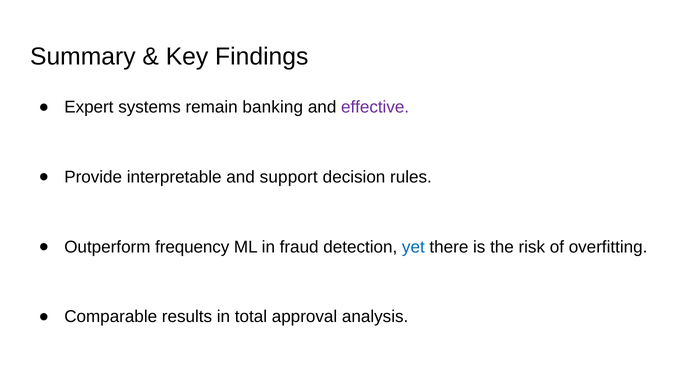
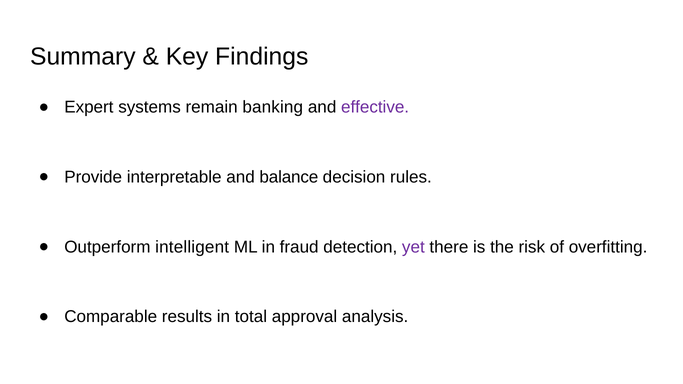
support: support -> balance (289, 177)
frequency: frequency -> intelligent (192, 247)
yet colour: blue -> purple (413, 247)
